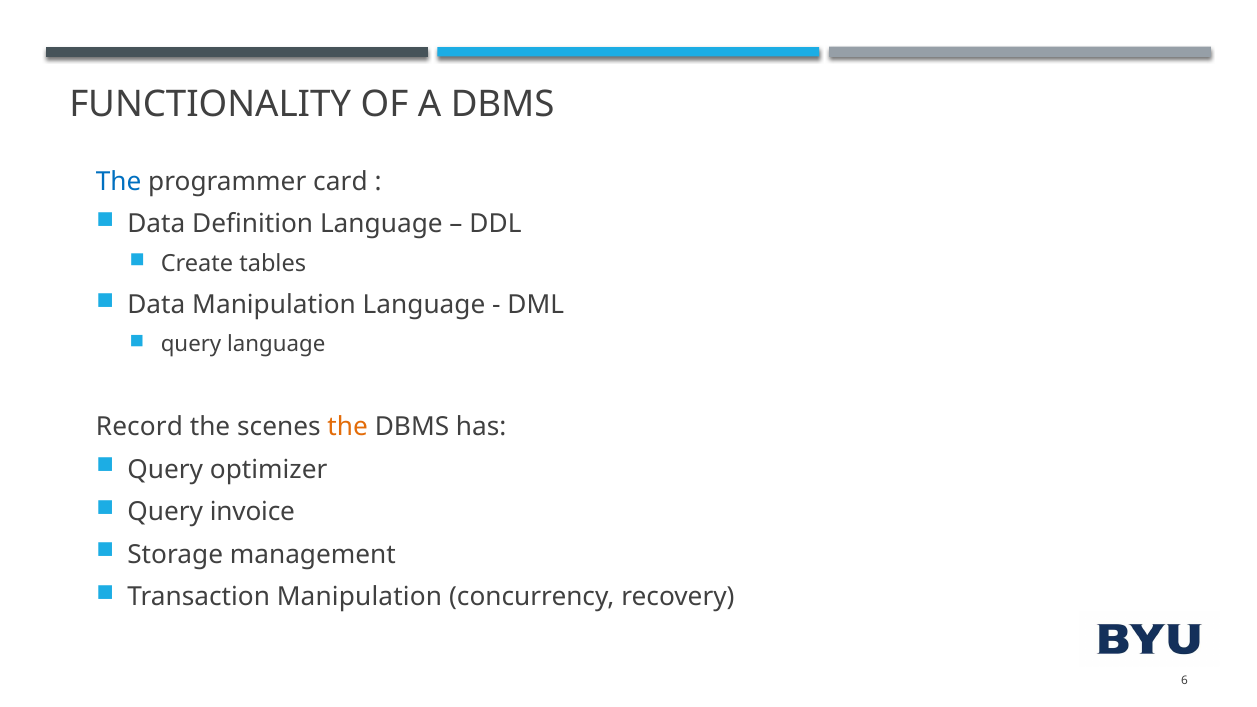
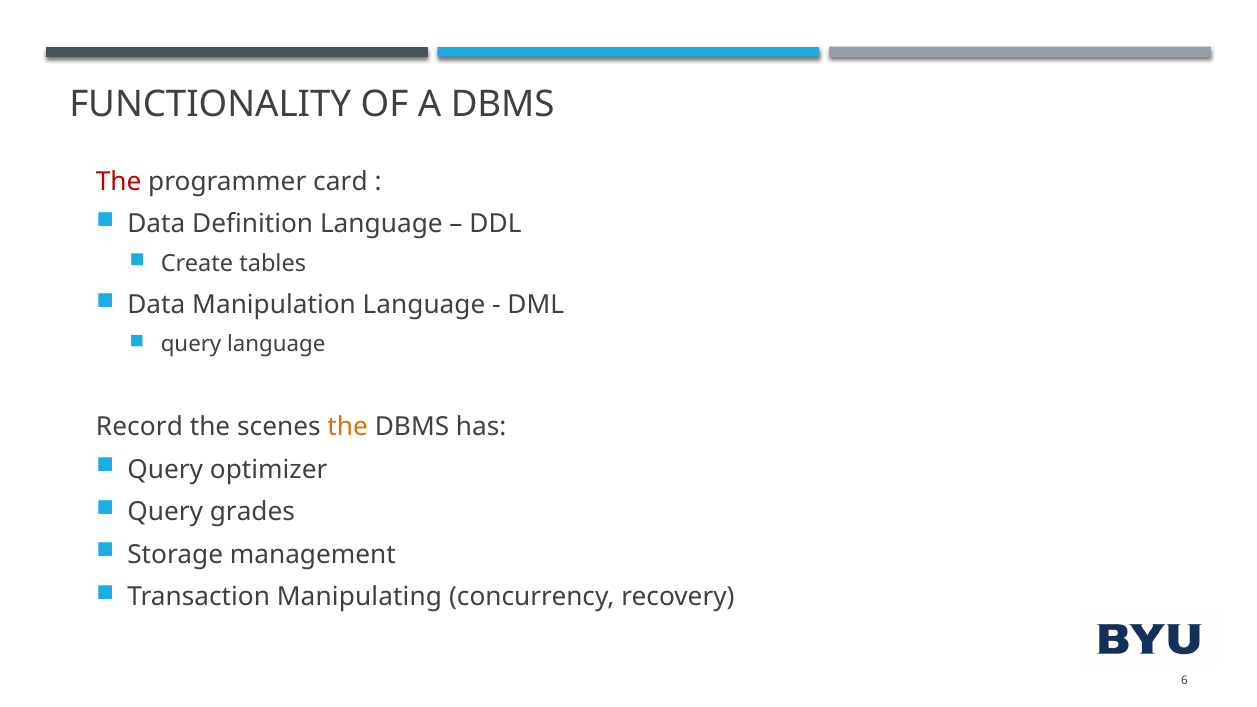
The colour: blue -> red (119, 181)
invoice: invoice -> grades (252, 512)
Transaction Manipulation: Manipulation -> Manipulating (359, 597)
